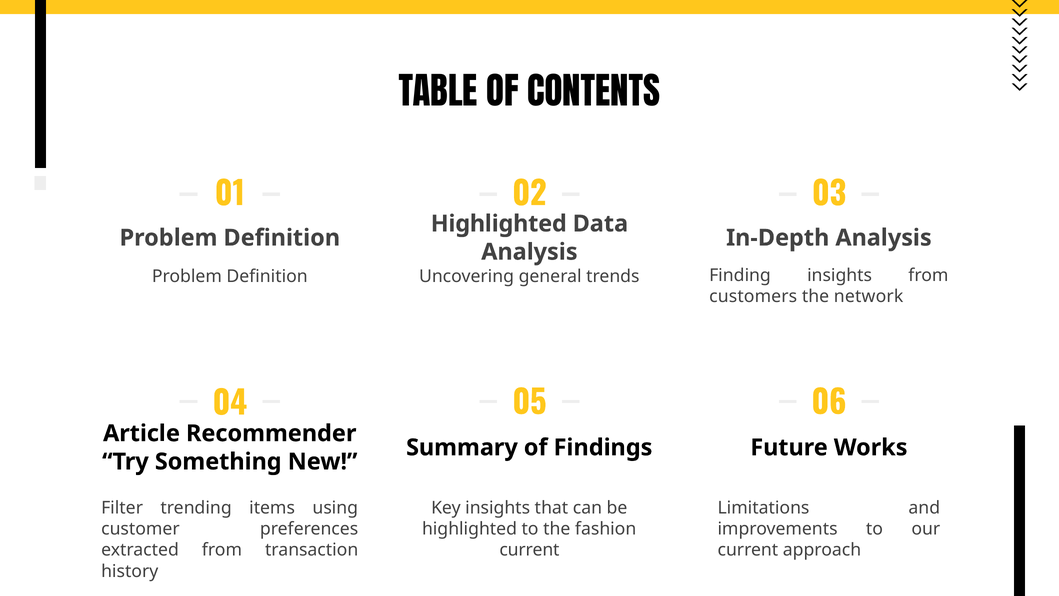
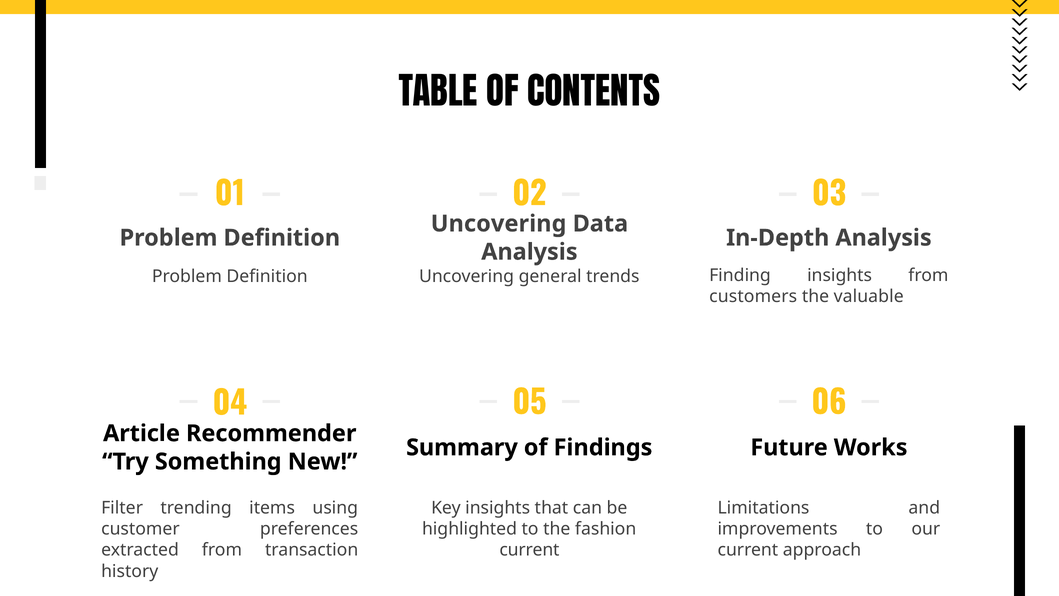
Highlighted: Highlighted -> Uncovering (499, 224)
network: network -> valuable (869, 296)
